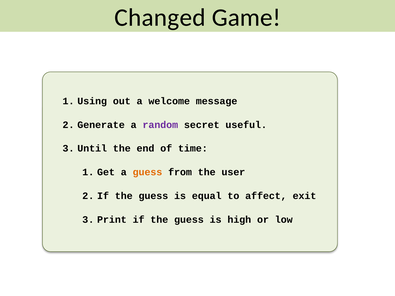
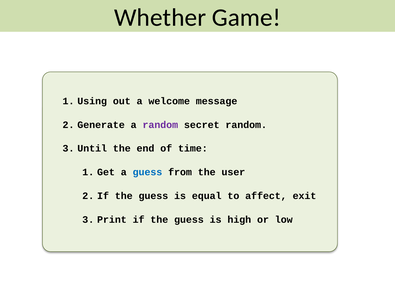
Changed: Changed -> Whether (160, 18)
secret useful: useful -> random (246, 125)
guess colour: orange -> blue (147, 172)
